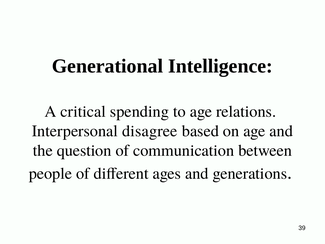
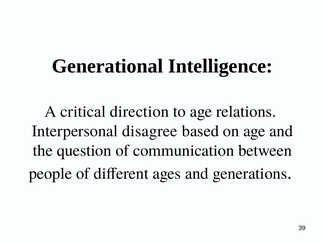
spending: spending -> direction (139, 111)
